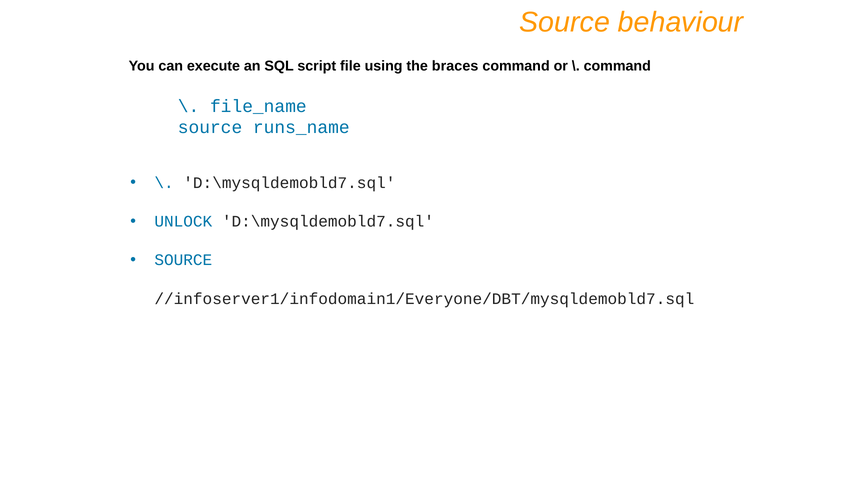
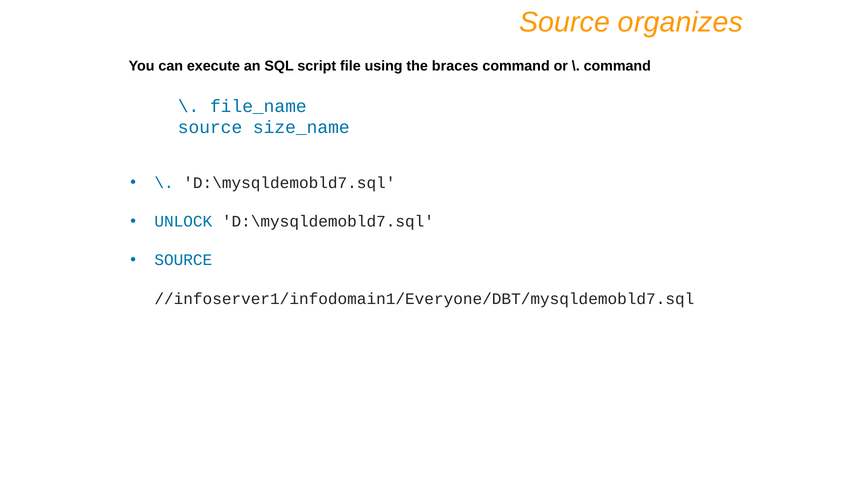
behaviour: behaviour -> organizes (681, 22)
runs_name: runs_name -> size_name (301, 128)
